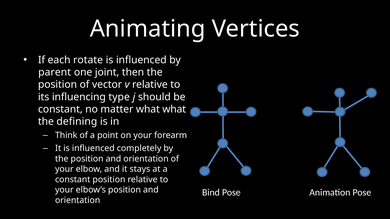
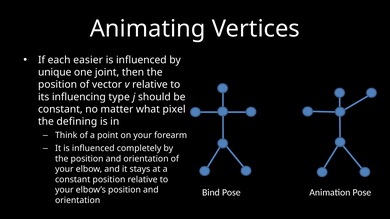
rotate: rotate -> easier (88, 60)
parent: parent -> unique (55, 72)
what what: what -> pixel (174, 109)
